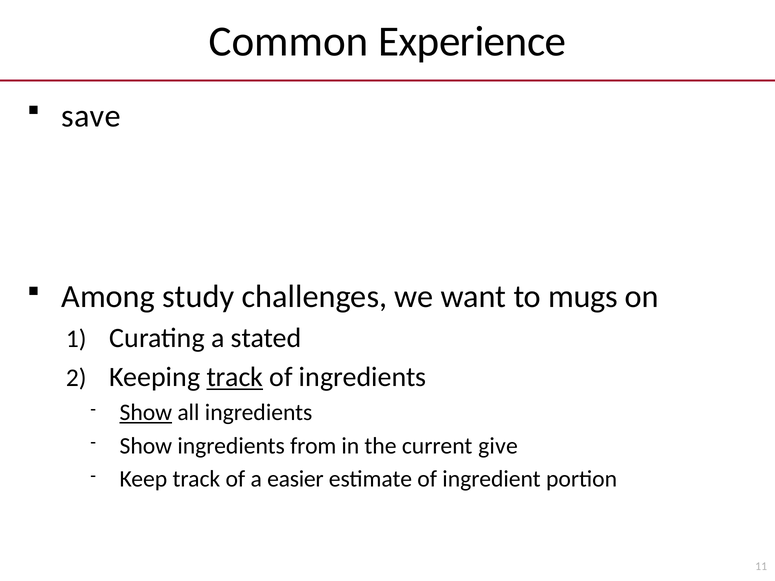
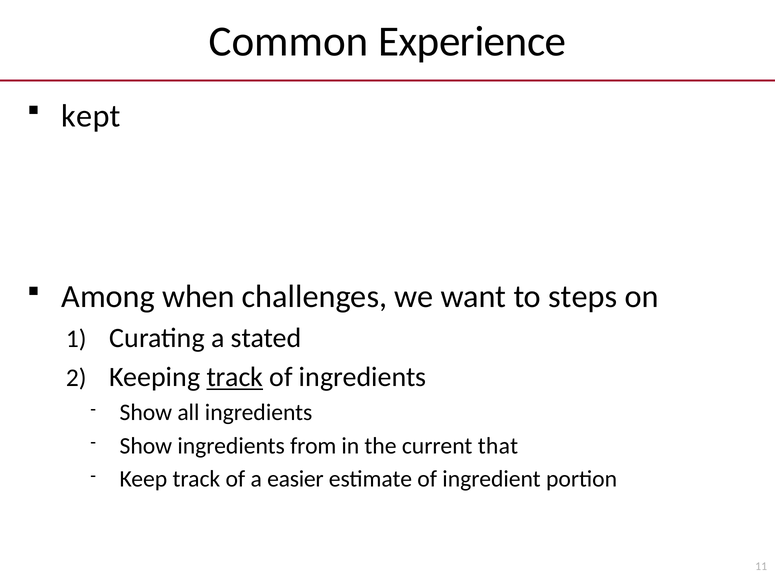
save: save -> kept (91, 116)
study: study -> when (198, 297)
mugs: mugs -> steps (583, 297)
Show underline: present -> none (146, 413)
give: give -> that (498, 446)
